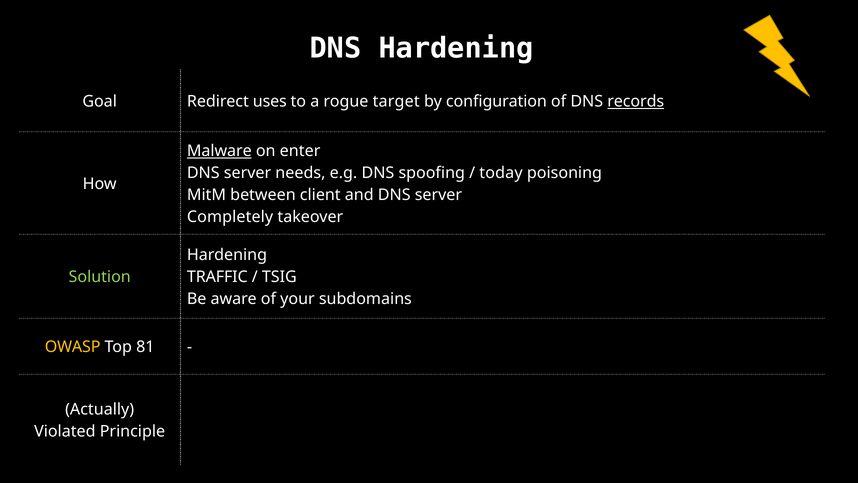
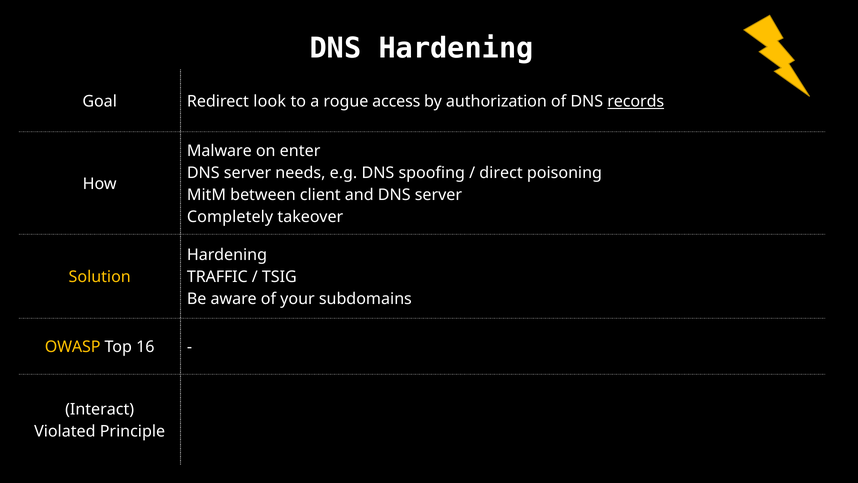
uses: uses -> look (270, 101)
target: target -> access (396, 101)
configuration: configuration -> authorization (496, 101)
Malware underline: present -> none (219, 151)
today: today -> direct (501, 173)
Solution colour: light green -> yellow (100, 277)
81: 81 -> 16 (145, 347)
Actually: Actually -> Interact (100, 409)
